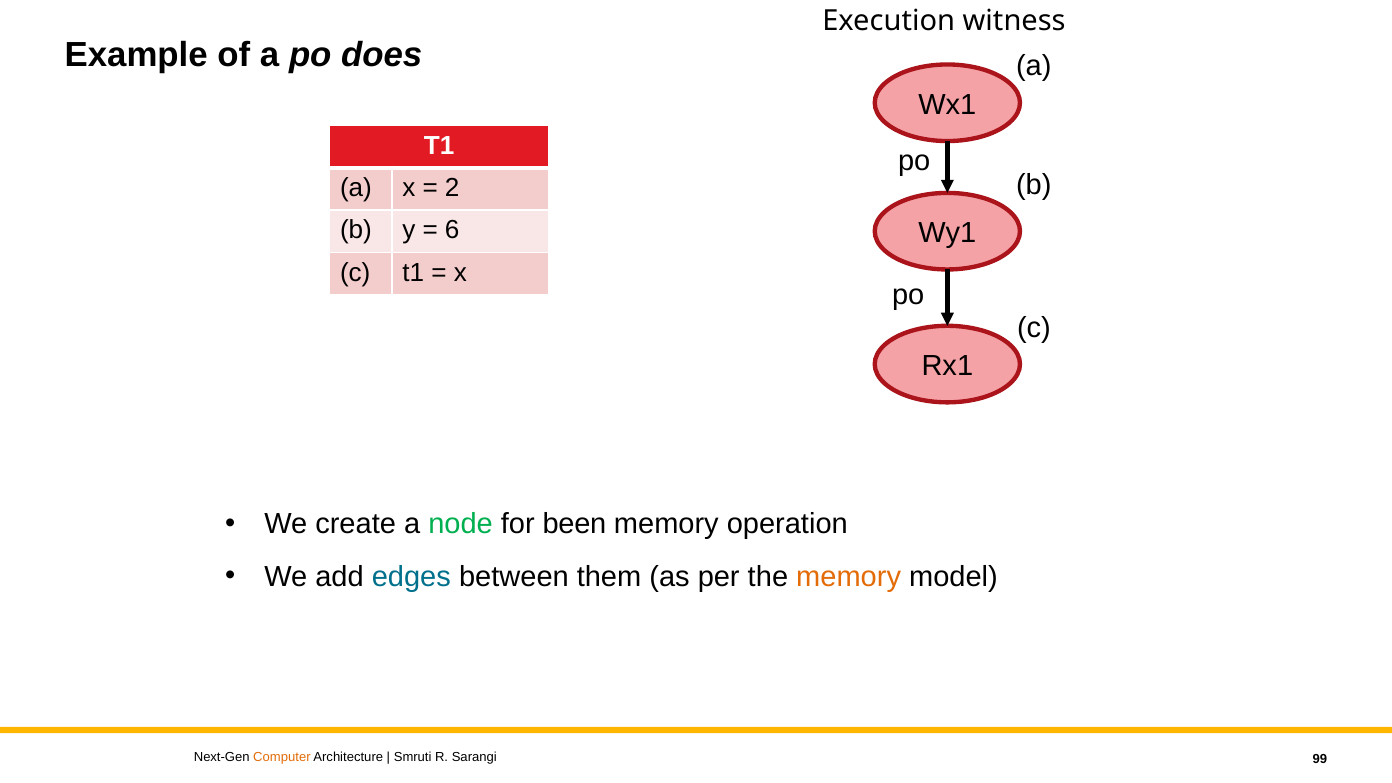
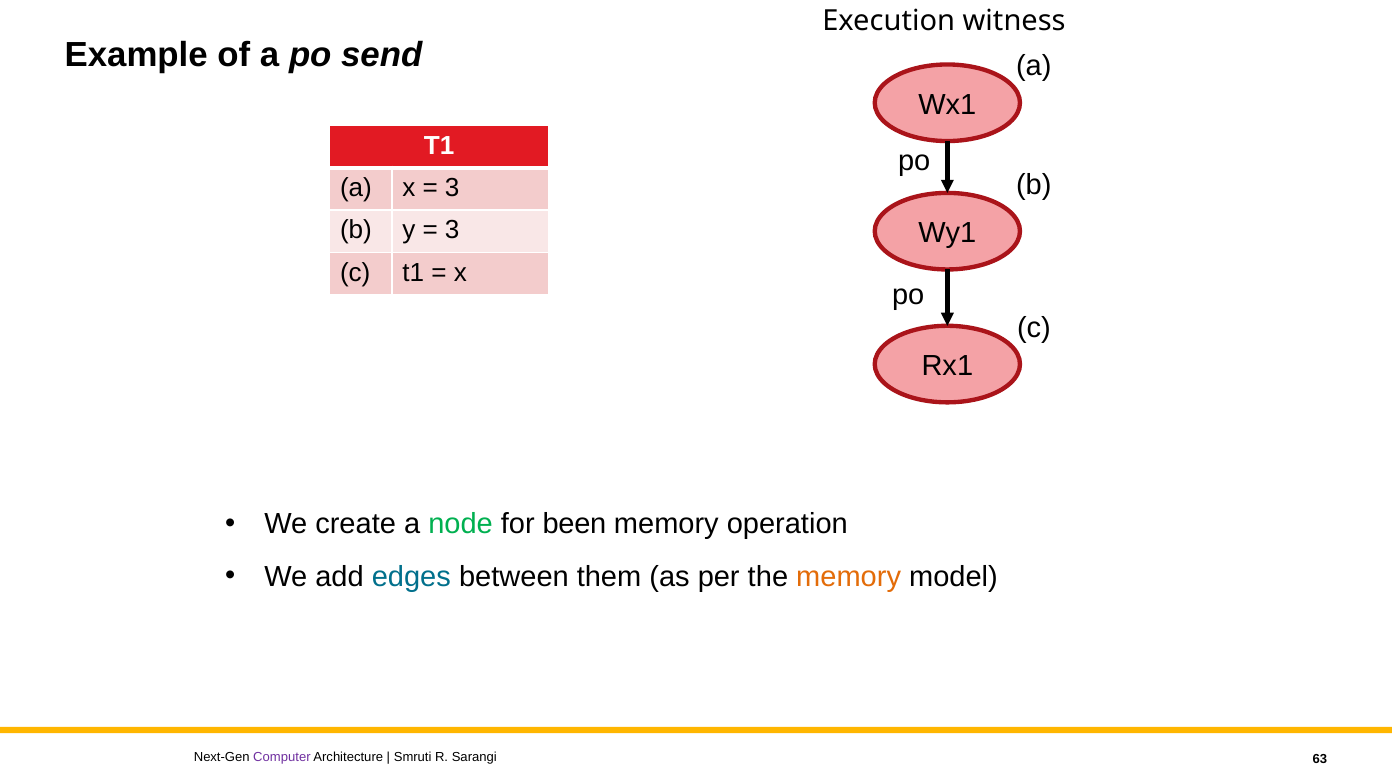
does: does -> send (382, 55)
2: 2 -> 3 (452, 188)
6: 6 -> 3 (452, 230)
Computer colour: orange -> purple (282, 757)
99: 99 -> 63 (1320, 759)
